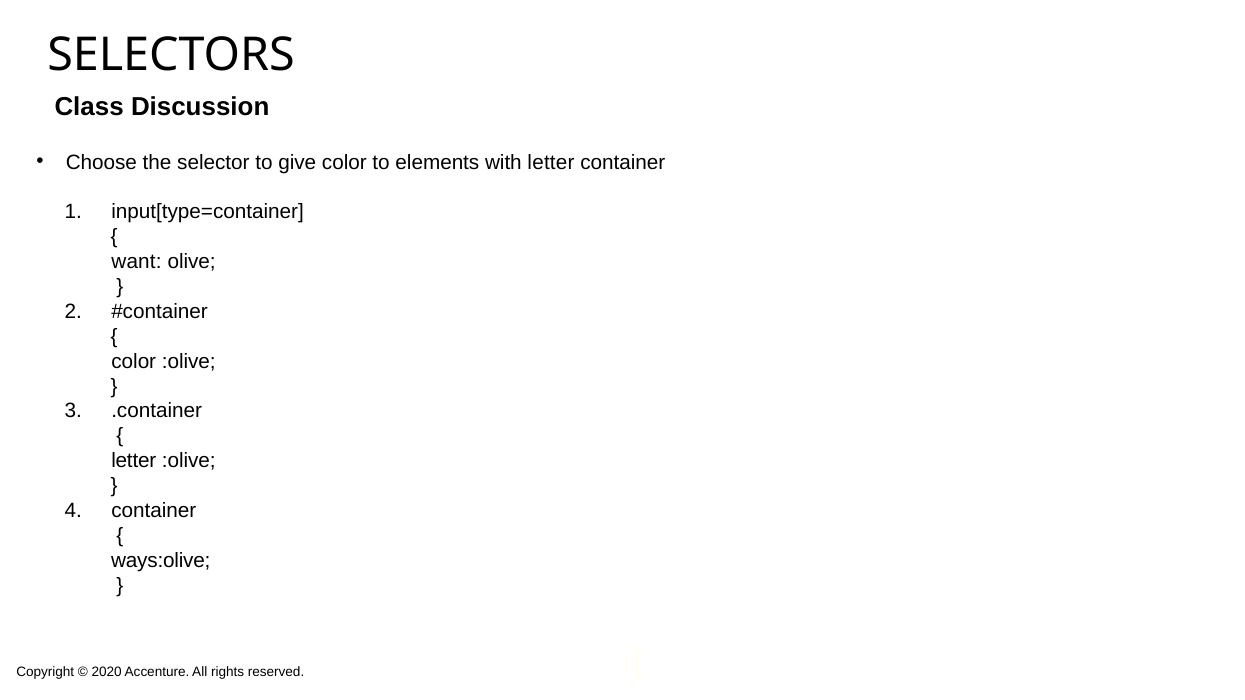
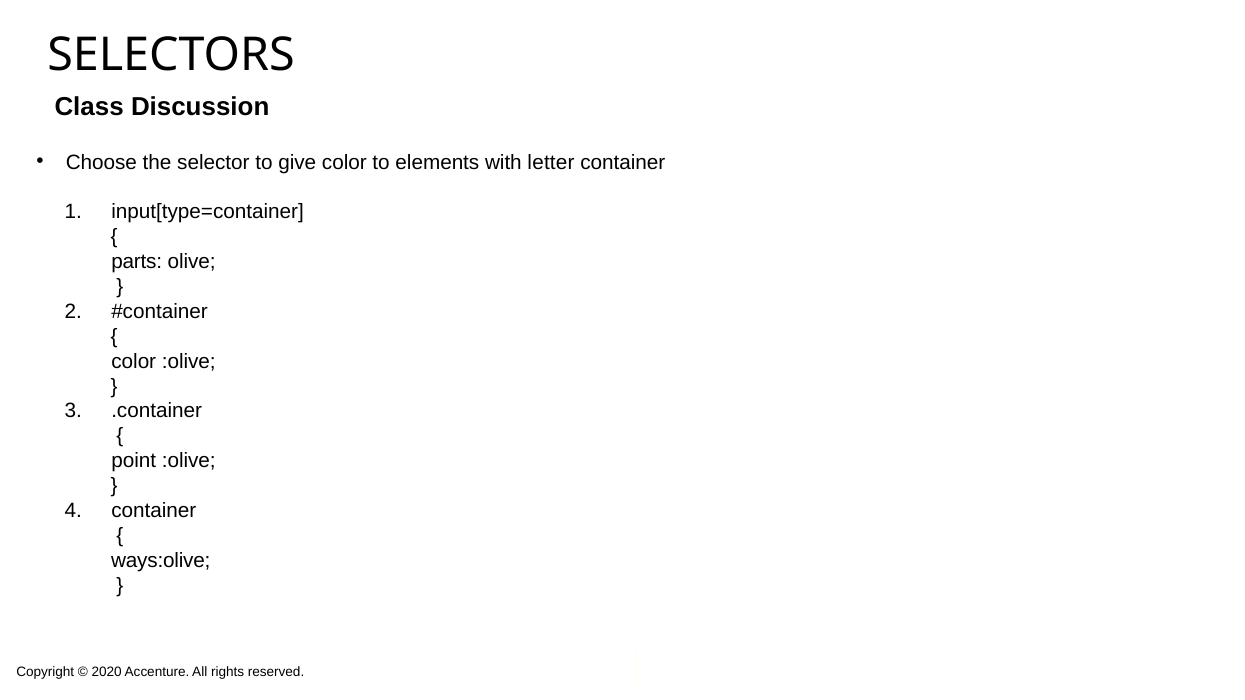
want: want -> parts (137, 262)
letter: letter -> point (134, 461)
